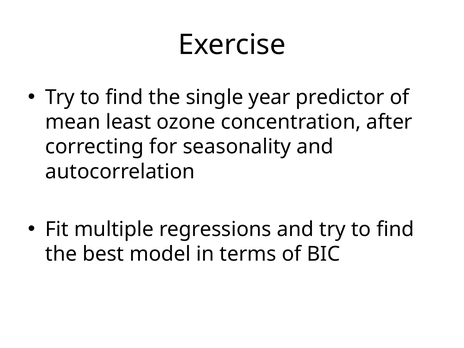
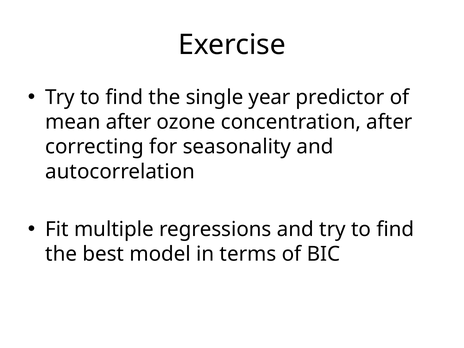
mean least: least -> after (129, 122)
